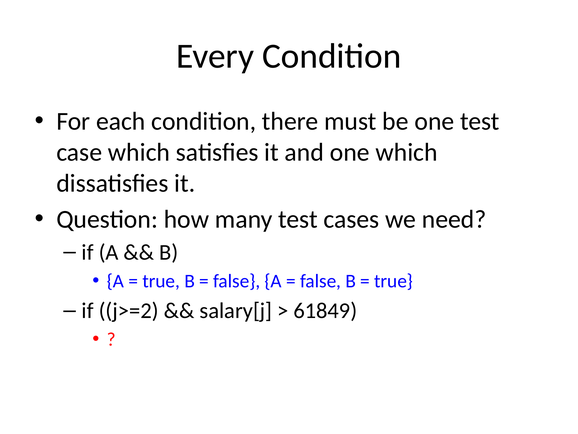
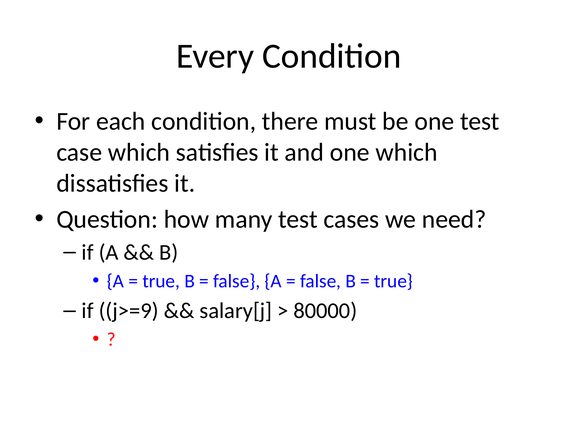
j>=2: j>=2 -> j>=9 (129, 311)
61849: 61849 -> 80000 (325, 311)
